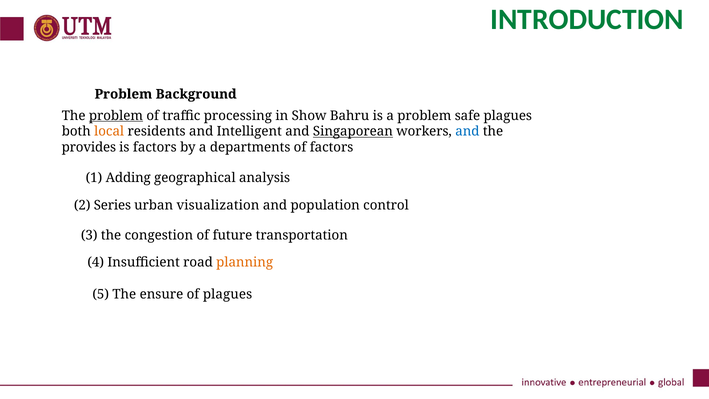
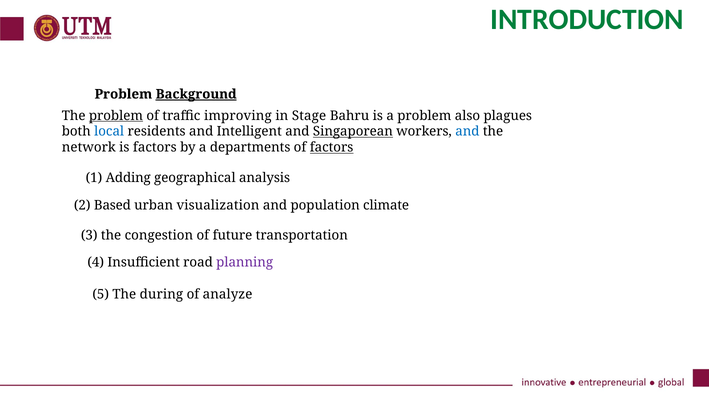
Background underline: none -> present (196, 94)
processing: processing -> improving (238, 116)
Show: Show -> Stage (309, 116)
safe: safe -> also (467, 116)
local colour: orange -> blue (109, 132)
provides: provides -> network (89, 147)
factors underline: none -> present (332, 147)
Series: Series -> Based (112, 205)
control: control -> climate (386, 205)
planning colour: orange -> purple (245, 262)
ensure: ensure -> during (161, 294)
of plagues: plagues -> analyze (228, 294)
